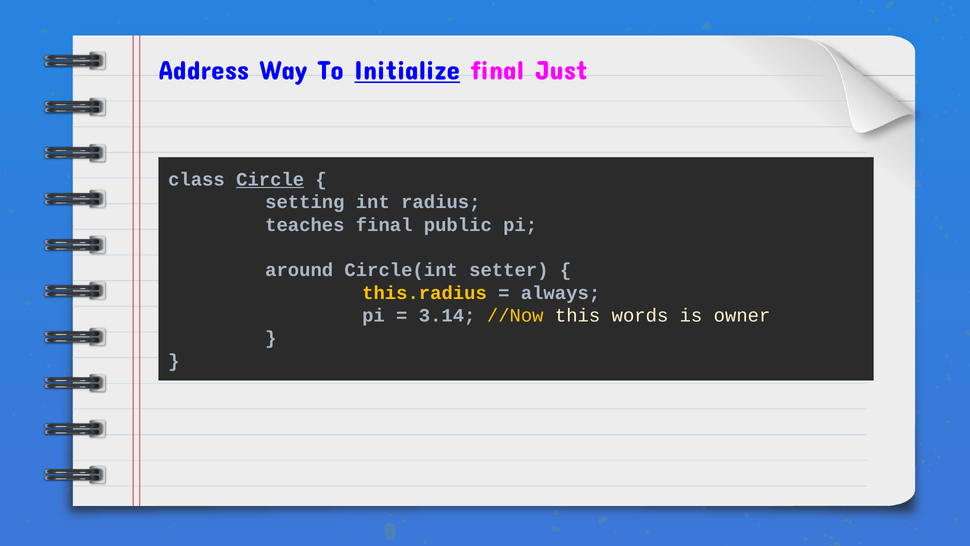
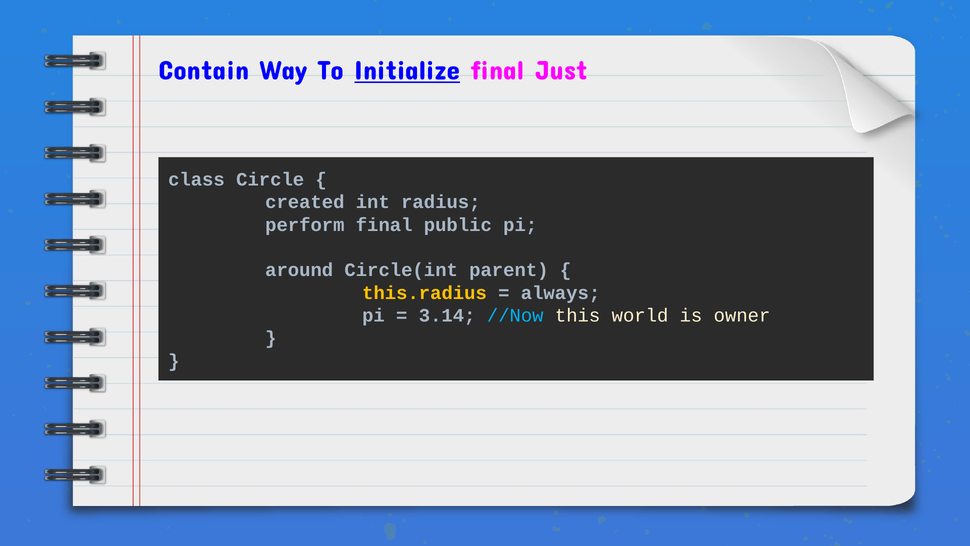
Address: Address -> Contain (204, 71)
Circle underline: present -> none (270, 179)
setting: setting -> created (305, 202)
teaches: teaches -> perform (305, 225)
setter: setter -> parent (509, 270)
//Now colour: yellow -> light blue (515, 315)
words: words -> world (640, 315)
